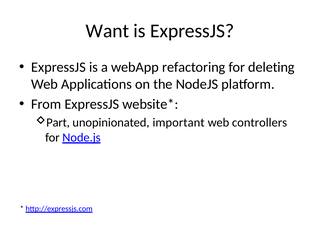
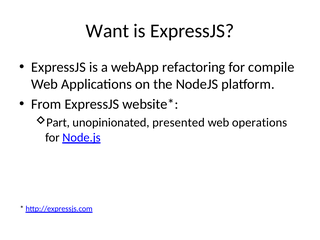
deleting: deleting -> compile (271, 67)
important: important -> presented (179, 122)
controllers: controllers -> operations (260, 122)
